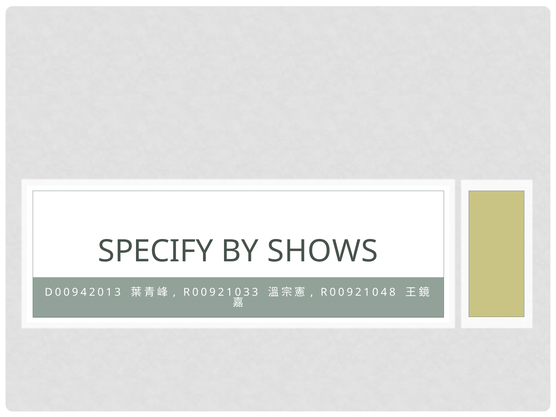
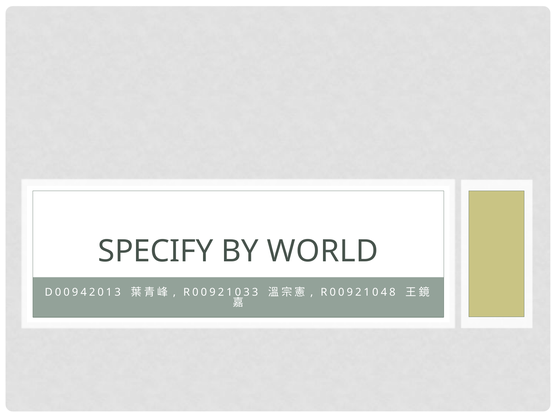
SHOWS: SHOWS -> WORLD (323, 251)
